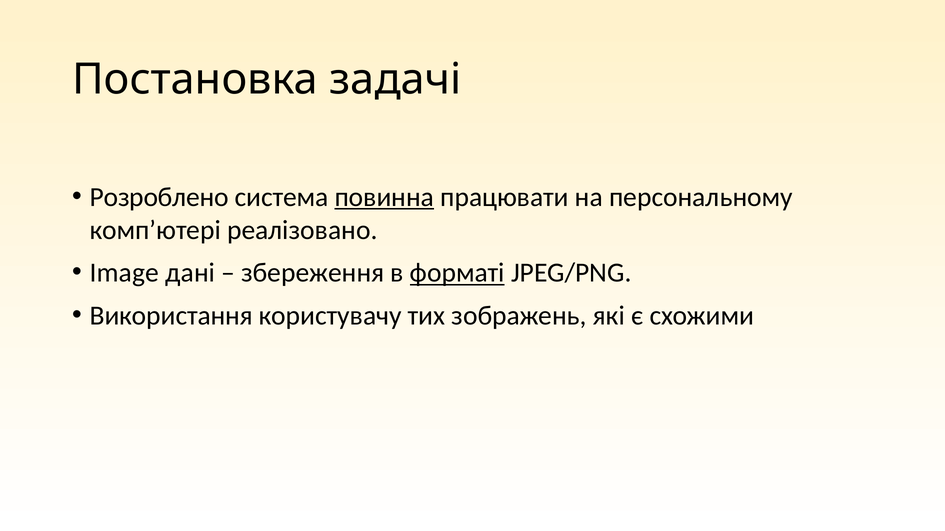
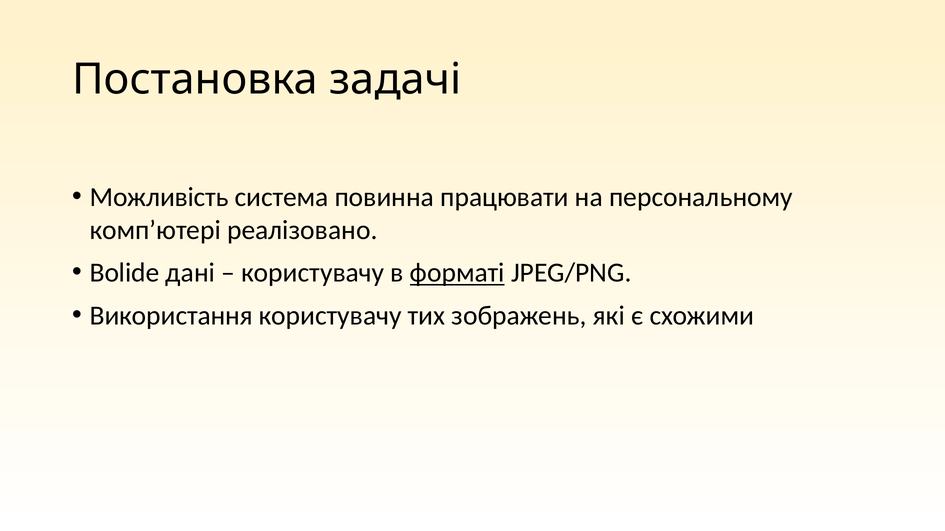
Розроблено: Розроблено -> Можливість (159, 197)
повинна underline: present -> none (384, 197)
Image: Image -> Bolide (125, 273)
збереження: збереження -> користувачу (313, 273)
